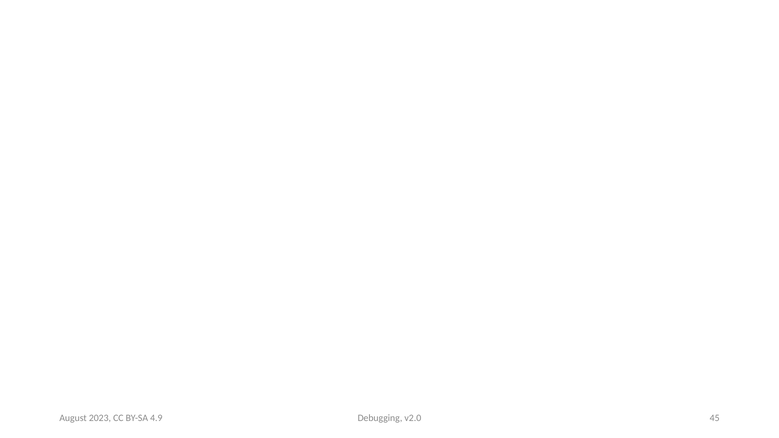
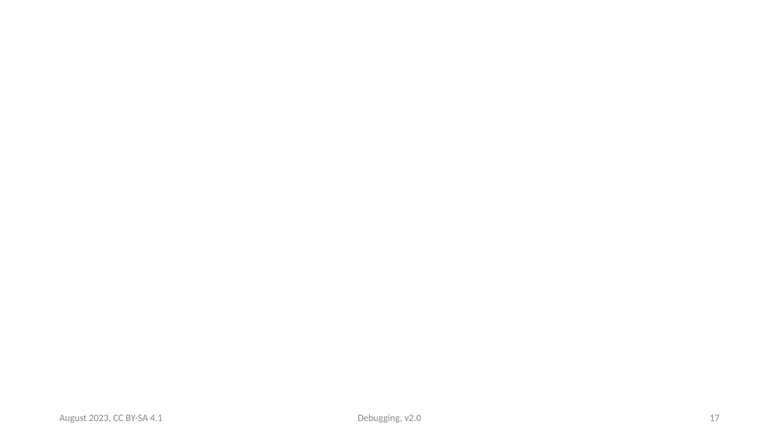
45: 45 -> 17 (715, 418)
4.9: 4.9 -> 4.1 (156, 418)
